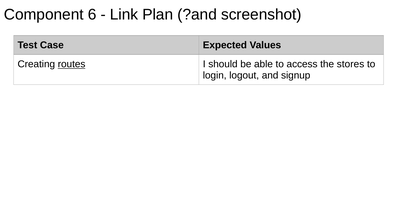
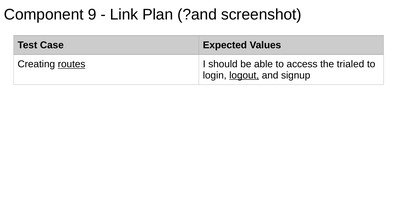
6: 6 -> 9 (92, 14)
stores: stores -> trialed (351, 64)
logout underline: none -> present (244, 75)
